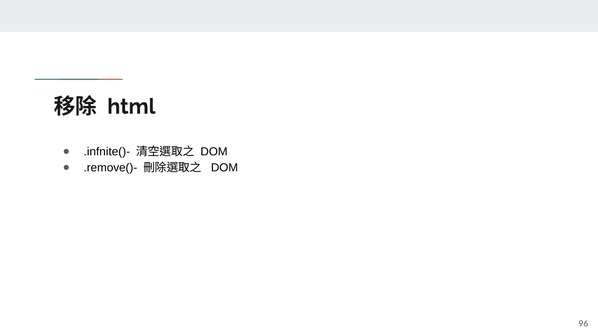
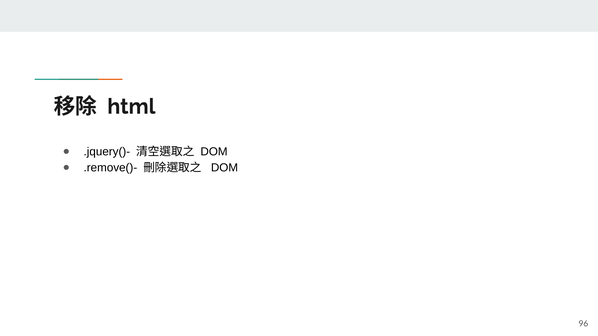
.infnite()-: .infnite()- -> .jquery()- (107, 152)
